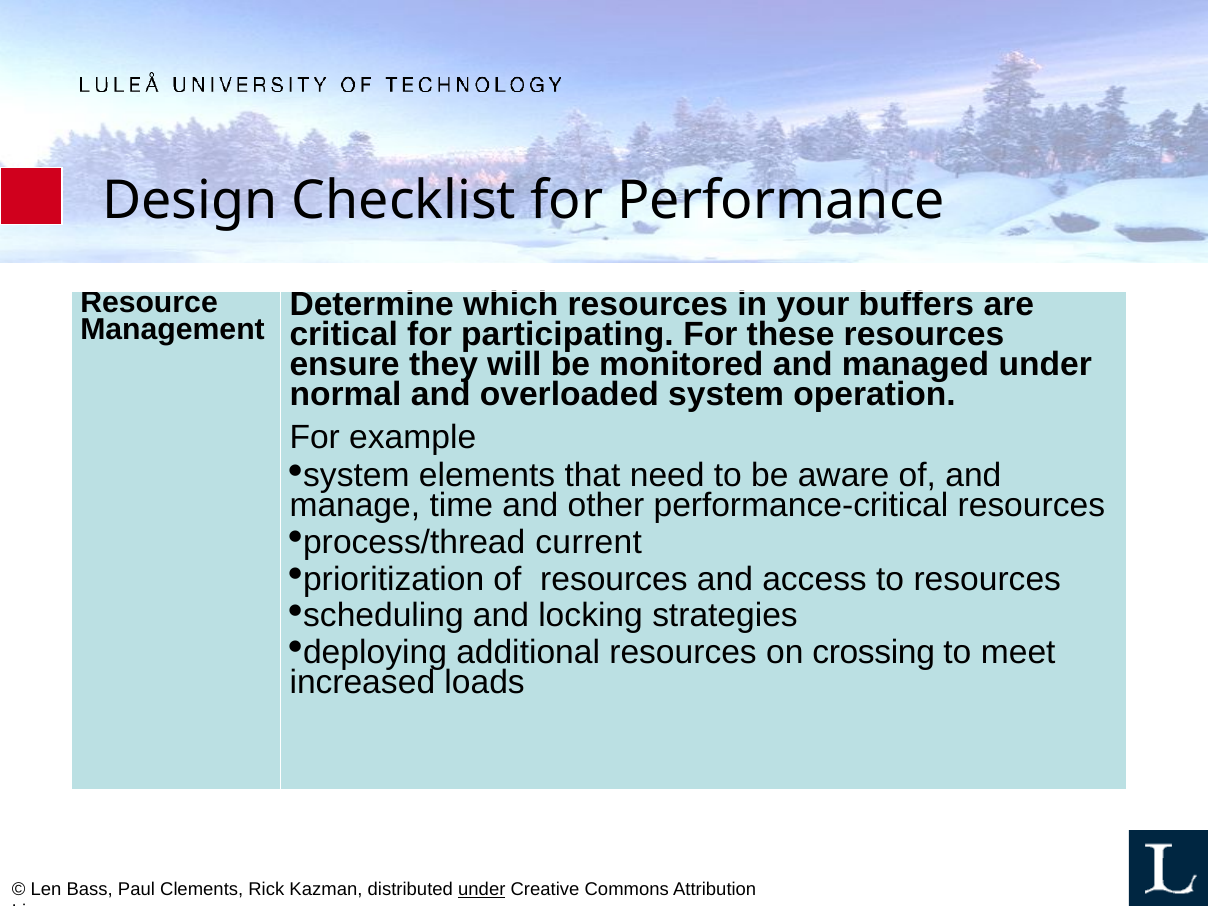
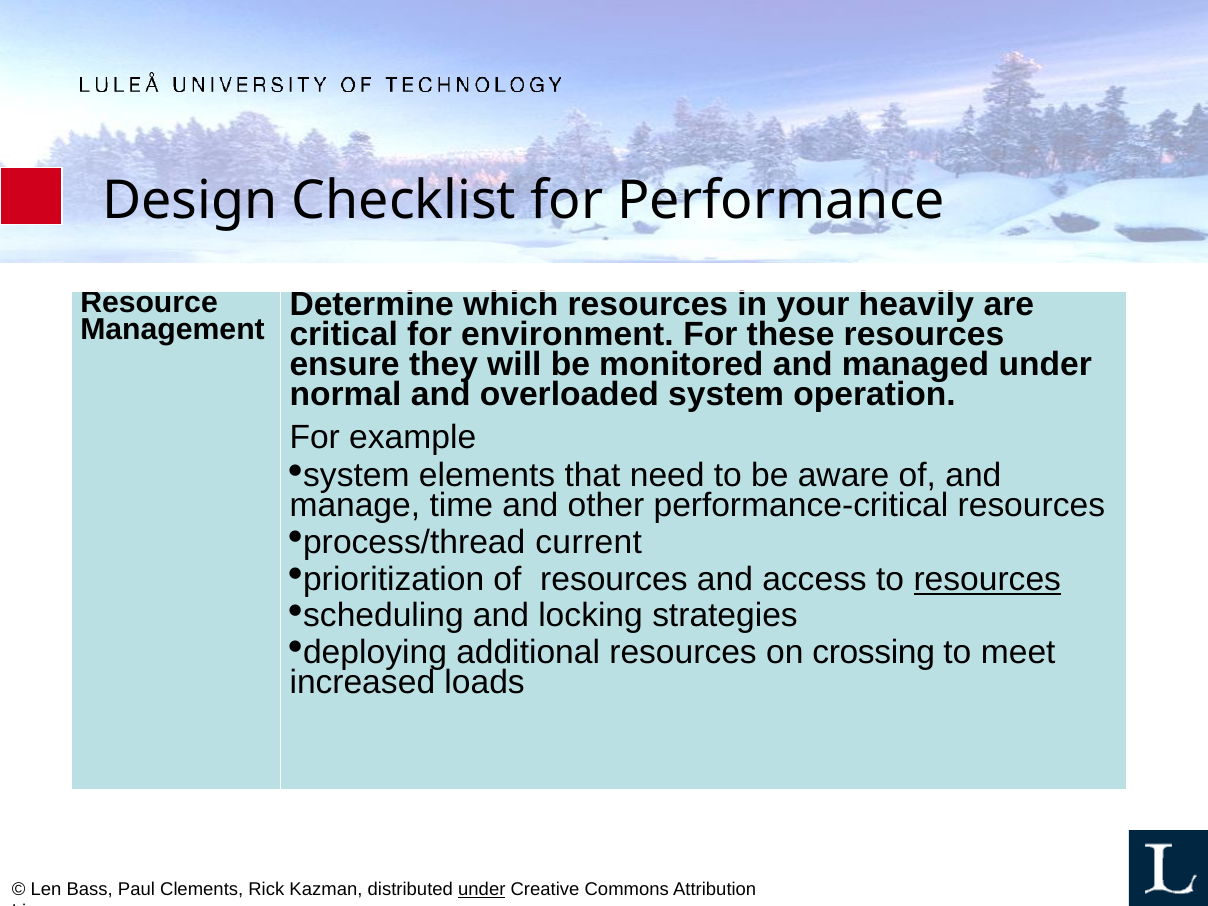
buffers: buffers -> heavily (916, 304)
participating: participating -> environment (567, 334)
resources underline: none -> present (987, 579)
